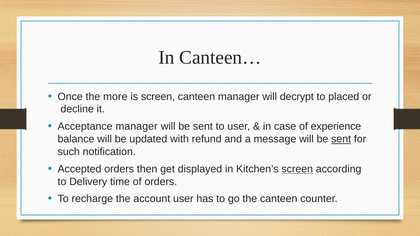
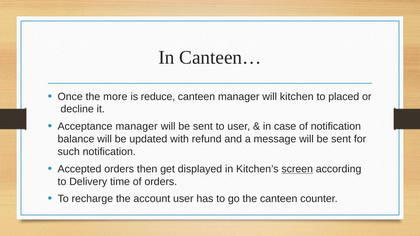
is screen: screen -> reduce (158, 97)
decrypt: decrypt -> kitchen (297, 97)
of experience: experience -> notification (336, 127)
sent underline: present -> none (341, 139)
